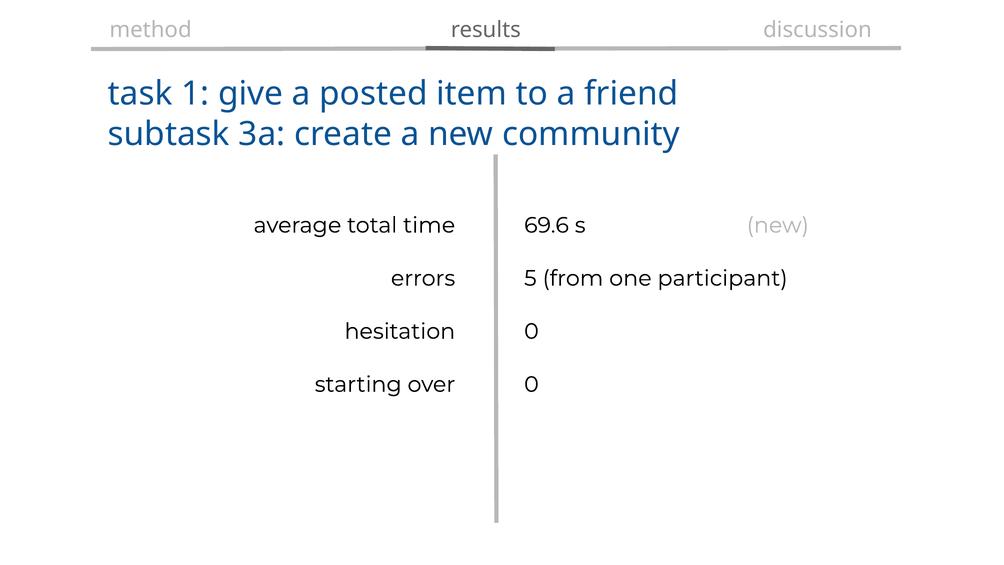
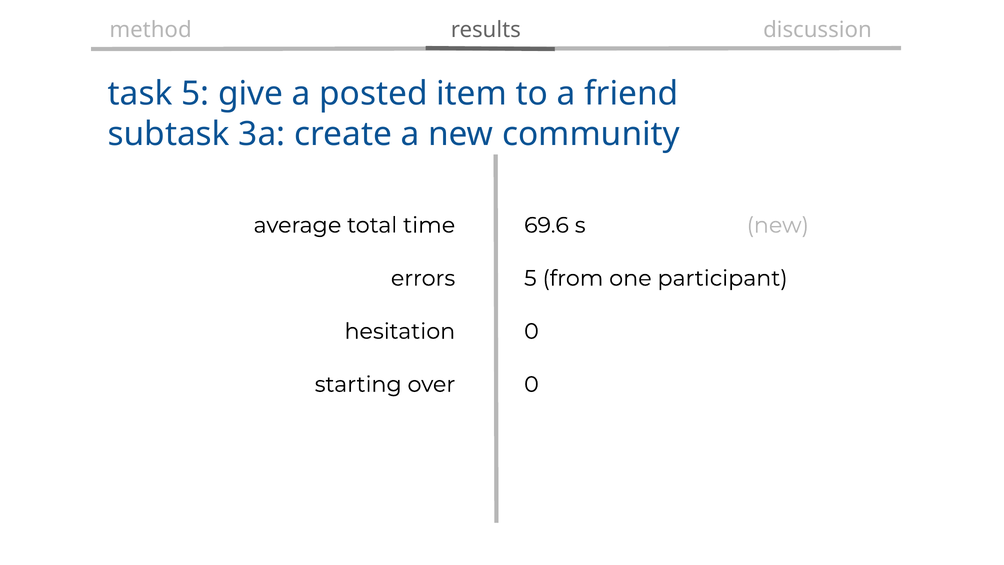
task 1: 1 -> 5 (195, 94)
